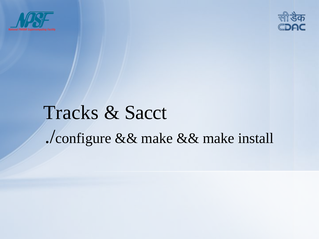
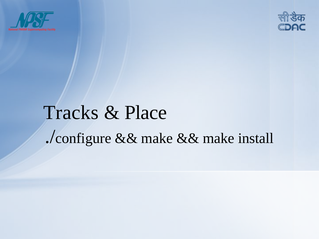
Sacct: Sacct -> Place (146, 113)
